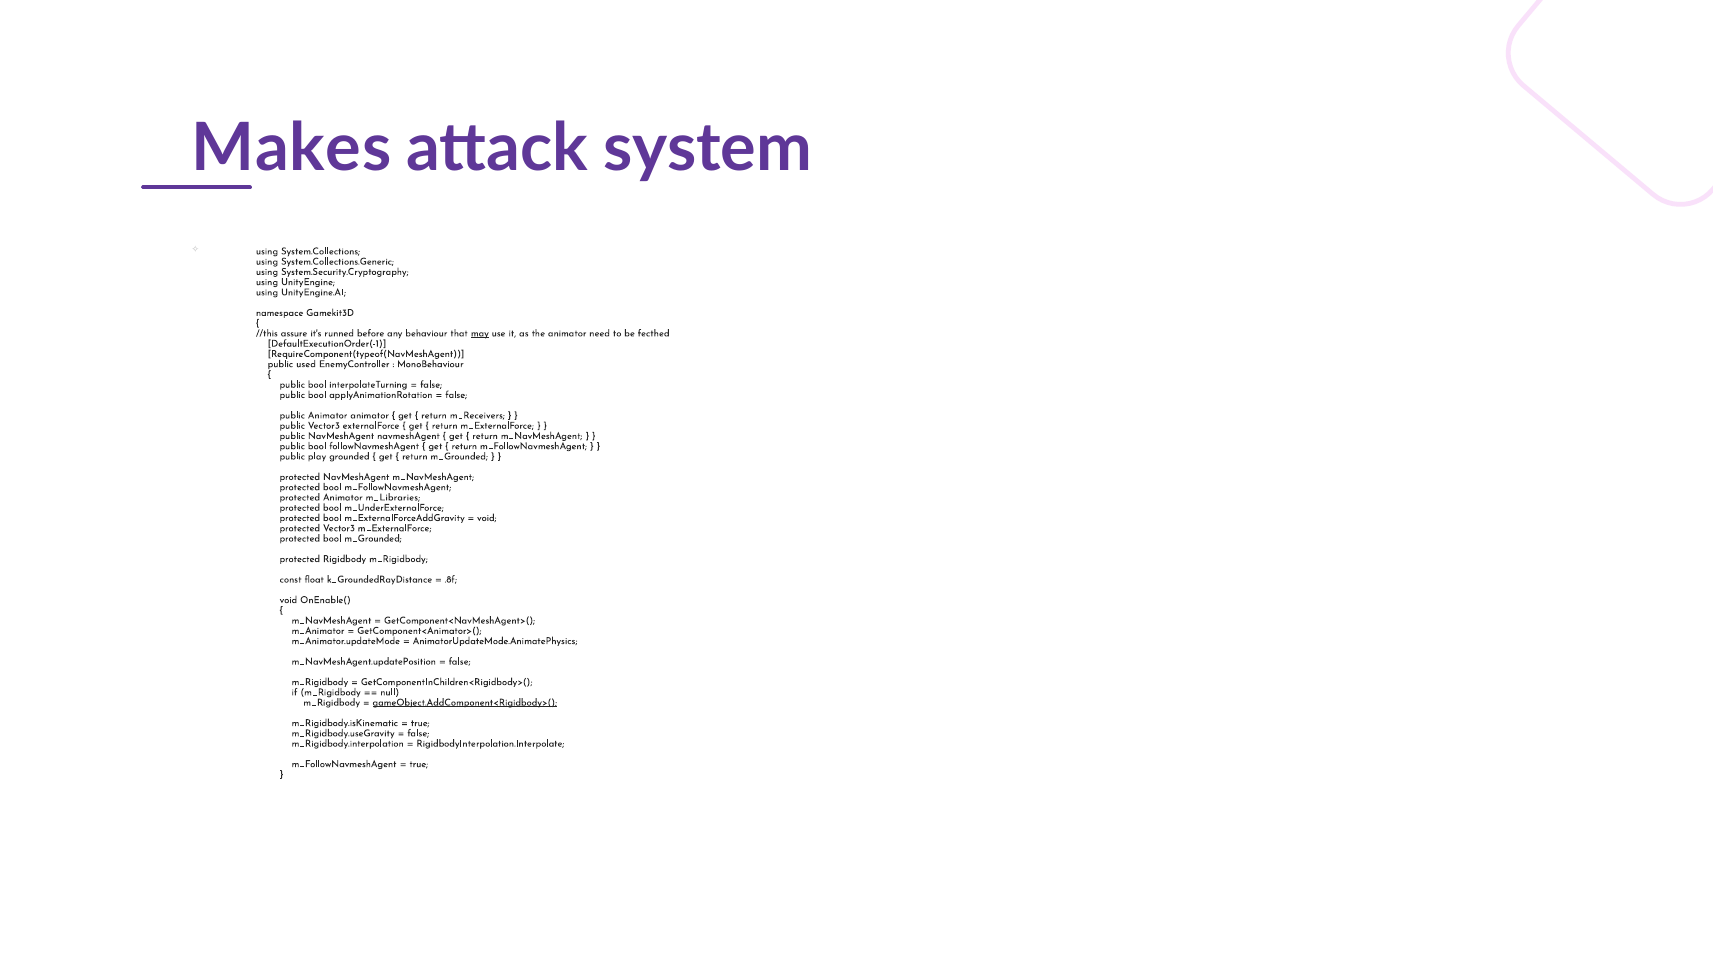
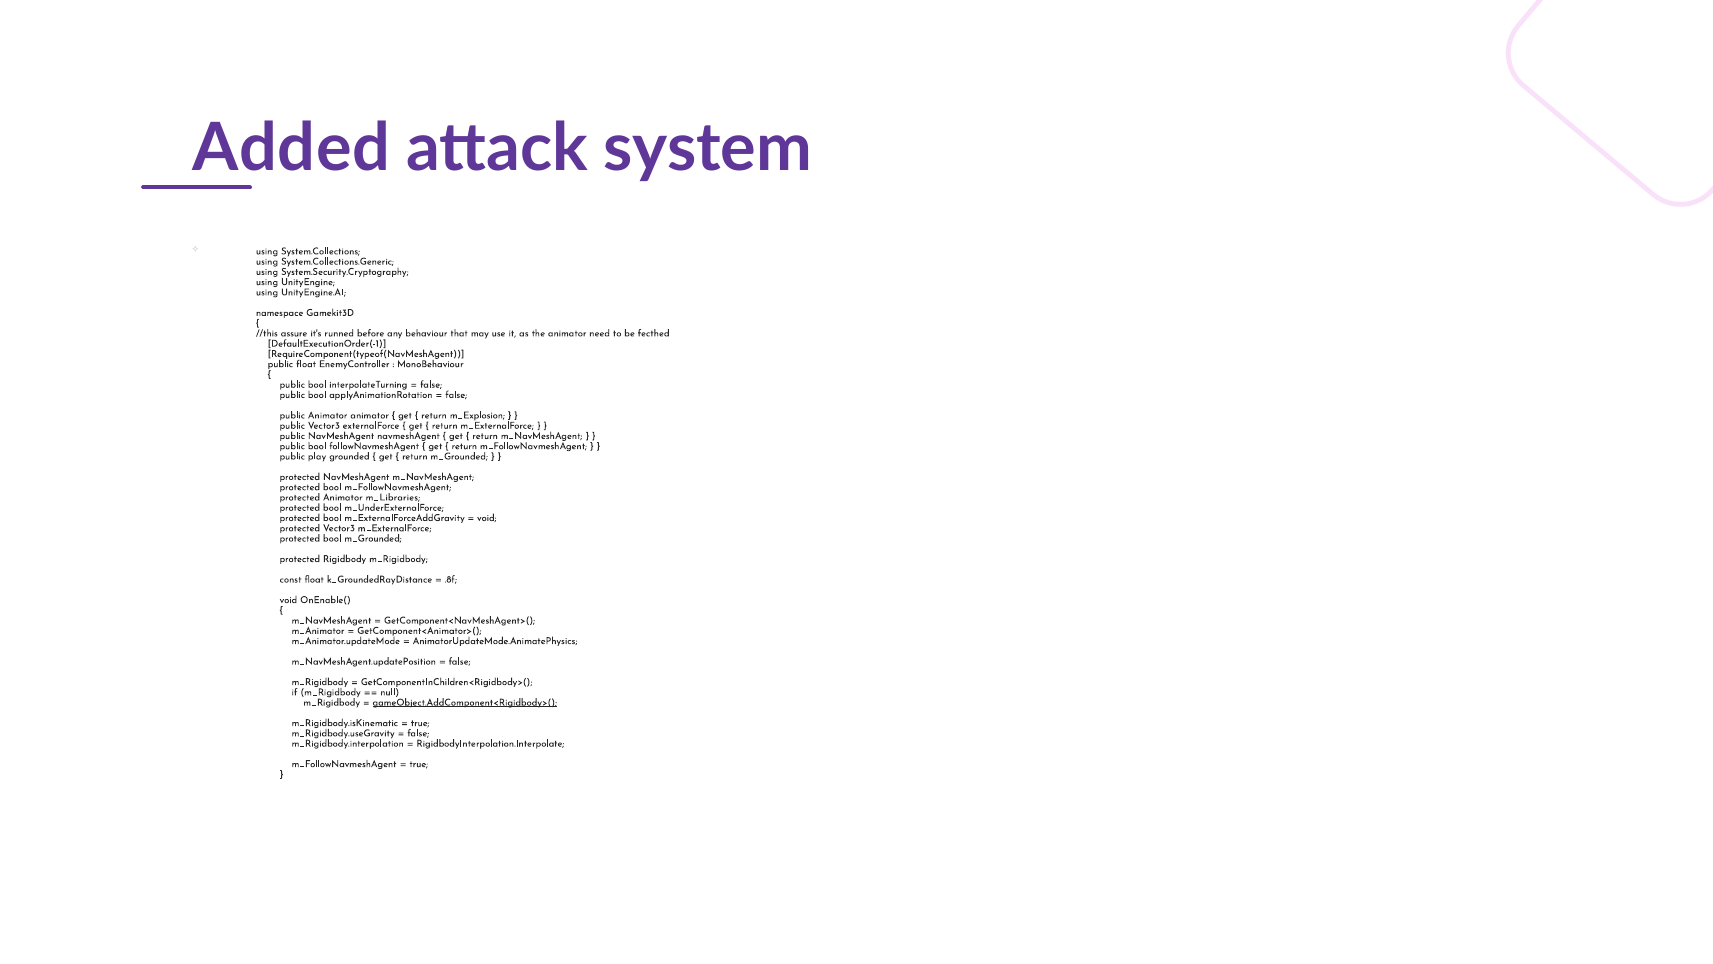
Makes: Makes -> Added (292, 149)
may underline: present -> none (480, 333)
public used: used -> float (306, 364)
m_Receivers: m_Receivers -> m_Explosion (477, 415)
